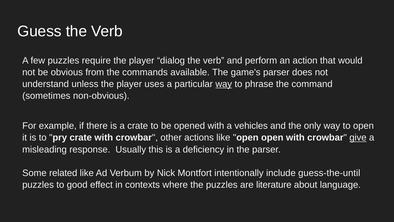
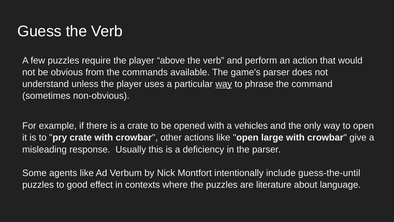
dialog: dialog -> above (171, 60)
open open: open -> large (272, 137)
give underline: present -> none (358, 137)
related: related -> agents (63, 173)
